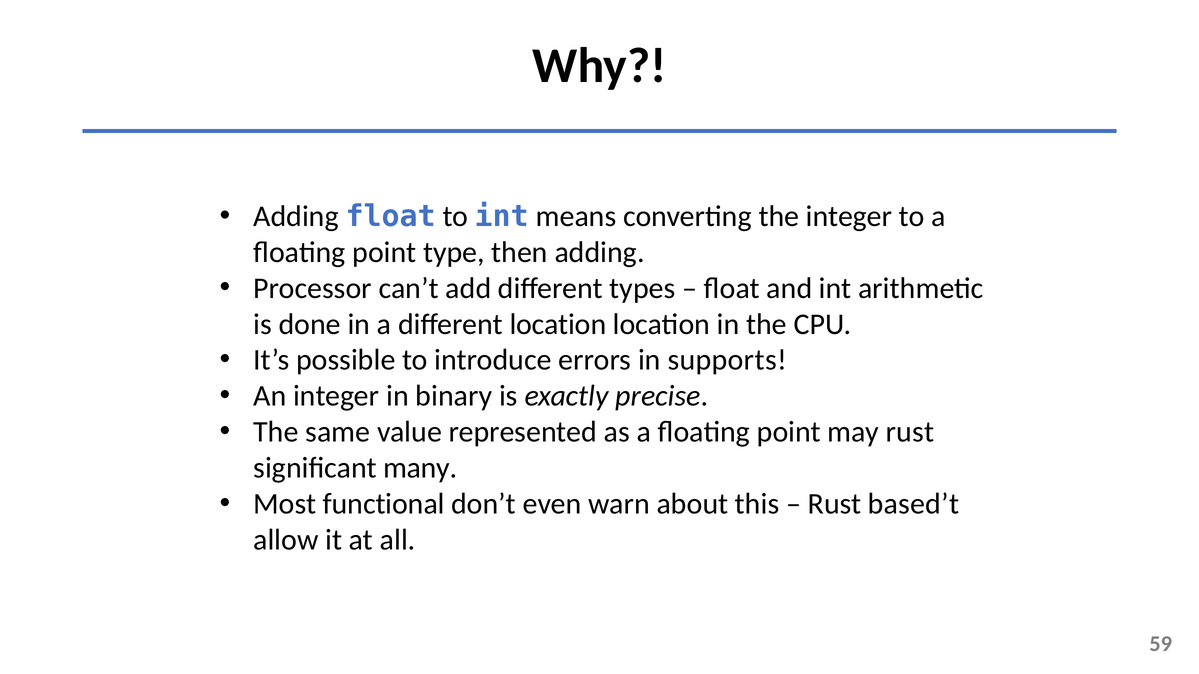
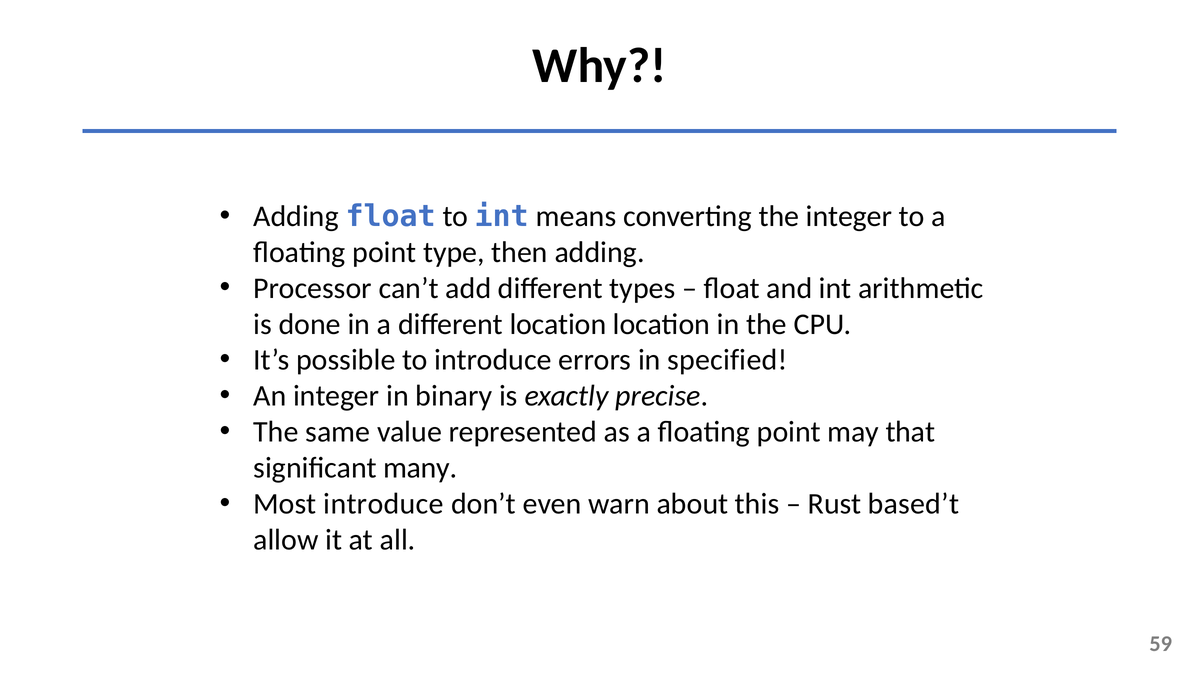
supports: supports -> specified (727, 360)
may rust: rust -> that (910, 432)
Most functional: functional -> introduce (384, 504)
